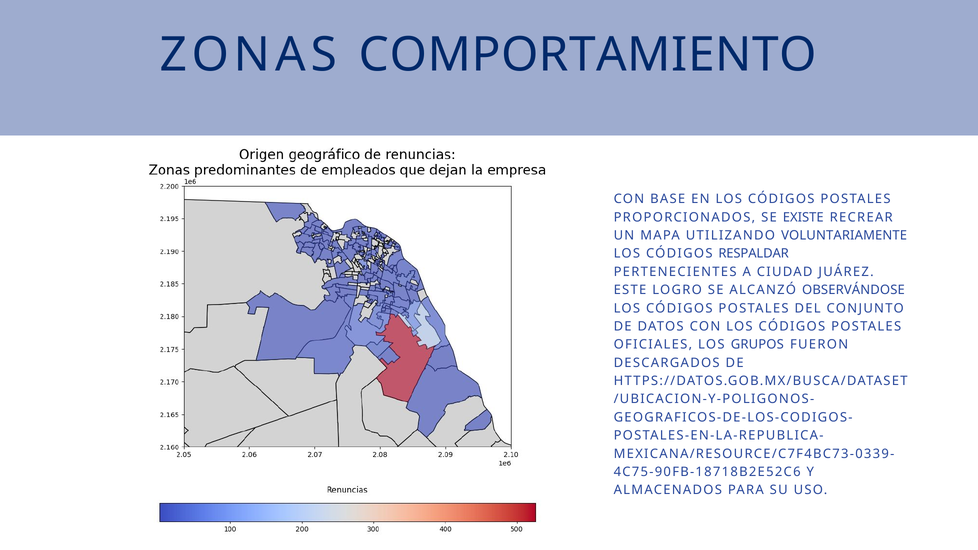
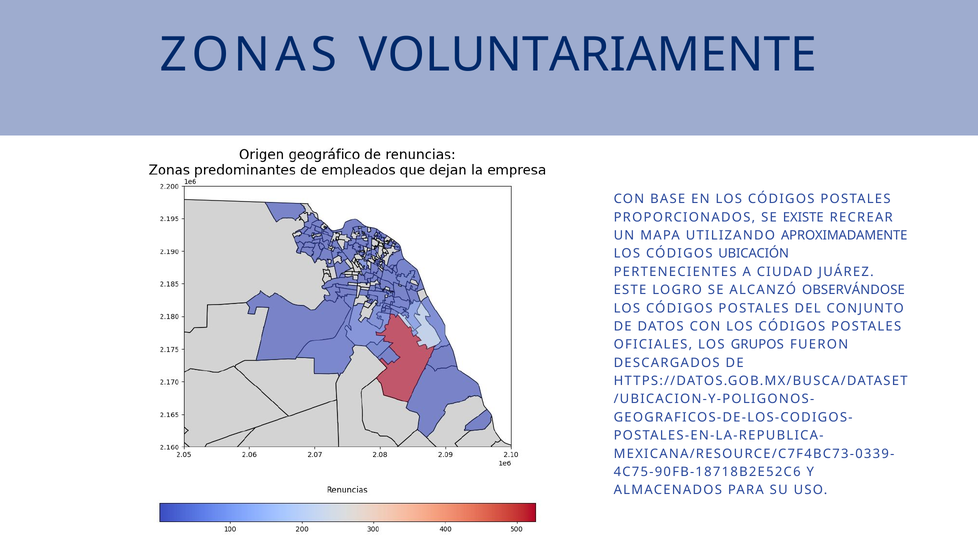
COMPORTAMIENTO: COMPORTAMIENTO -> VOLUNTARIAMENTE (588, 55)
VOLUNTARIAMENTE: VOLUNTARIAMENTE -> APROXIMADAMENTE (844, 236)
RESPALDAR: RESPALDAR -> UBICACIÓN (754, 254)
